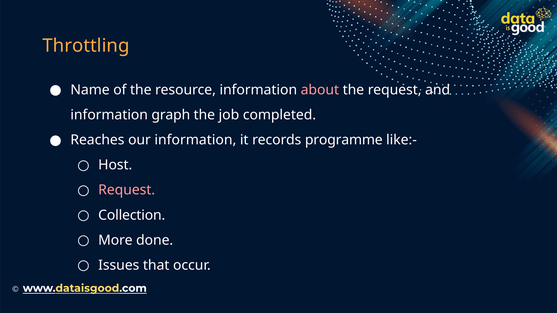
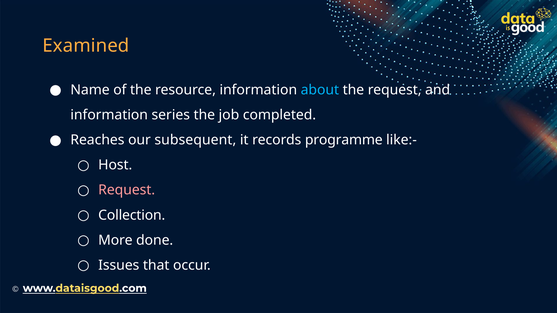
Throttling: Throttling -> Examined (86, 46)
about colour: pink -> light blue (320, 90)
graph: graph -> series (171, 115)
our information: information -> subsequent (195, 140)
